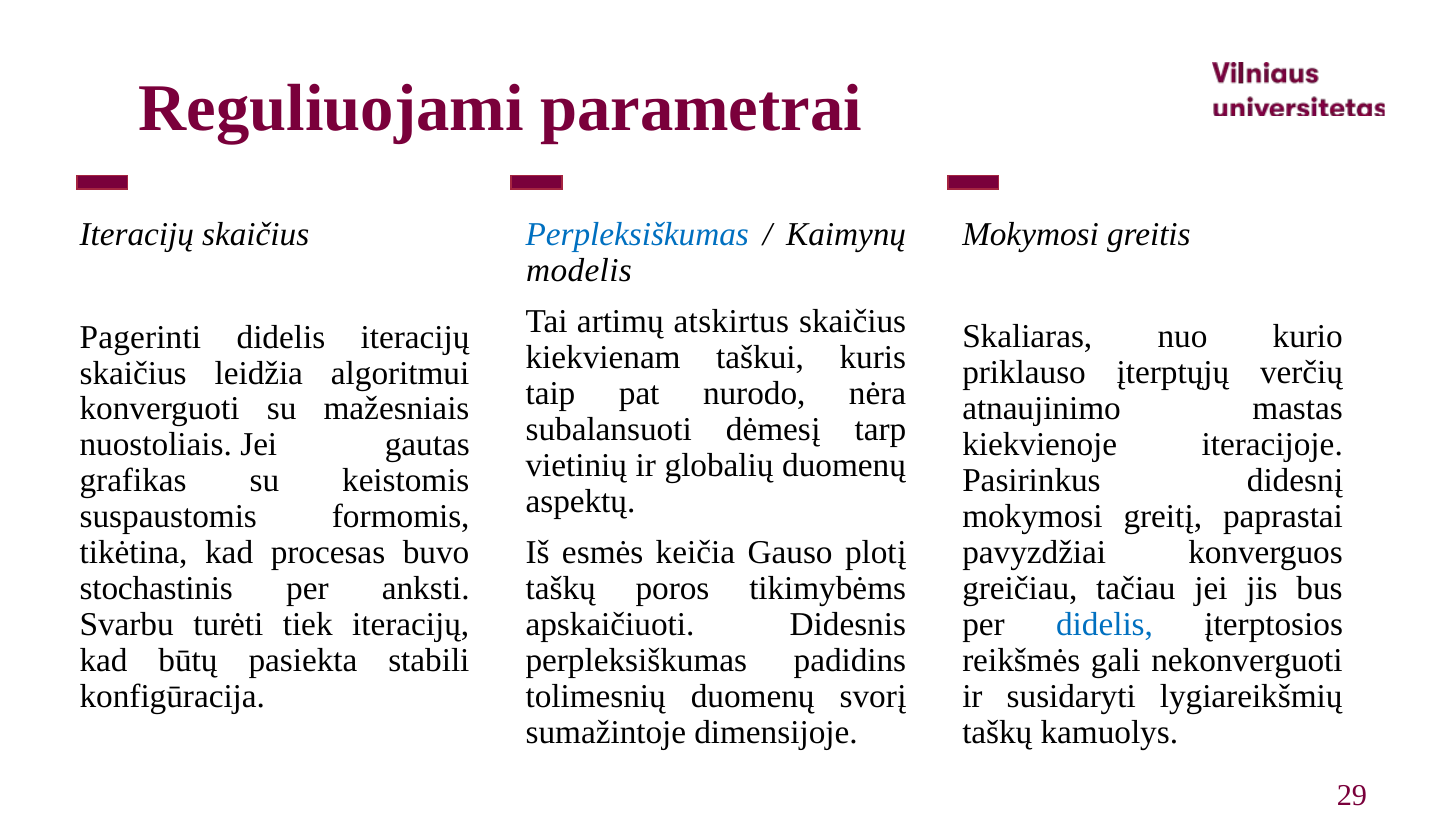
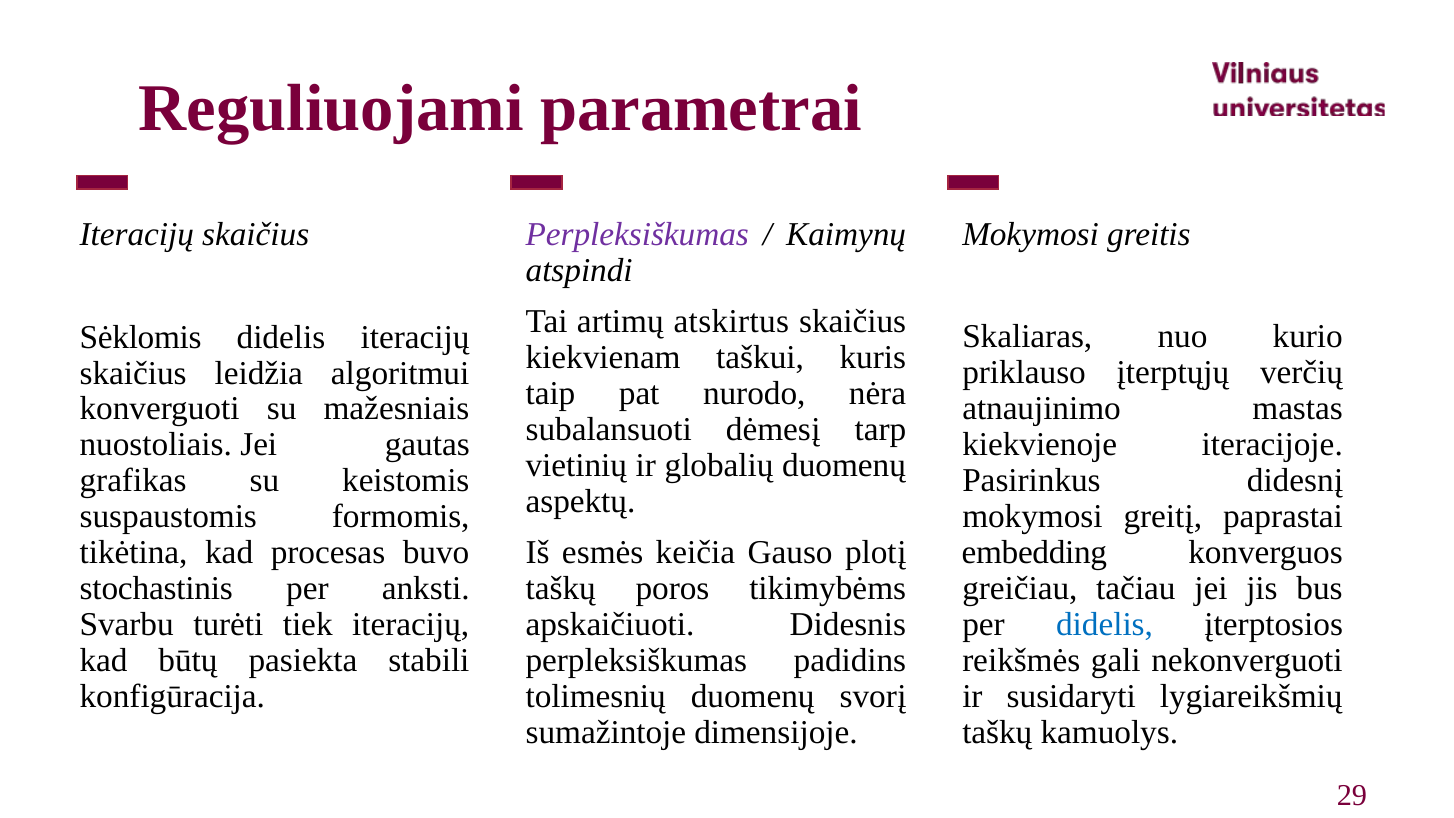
Perpleksiškumas colour: blue -> purple (637, 235)
modelis: modelis -> atspindi (579, 271)
Pagerinti: Pagerinti -> Sėklomis (141, 337)
pavyzdžiai: pavyzdžiai -> embedding (1034, 552)
